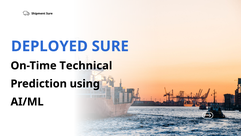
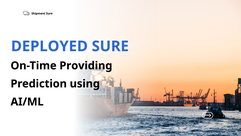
Technical: Technical -> Providing (86, 65)
